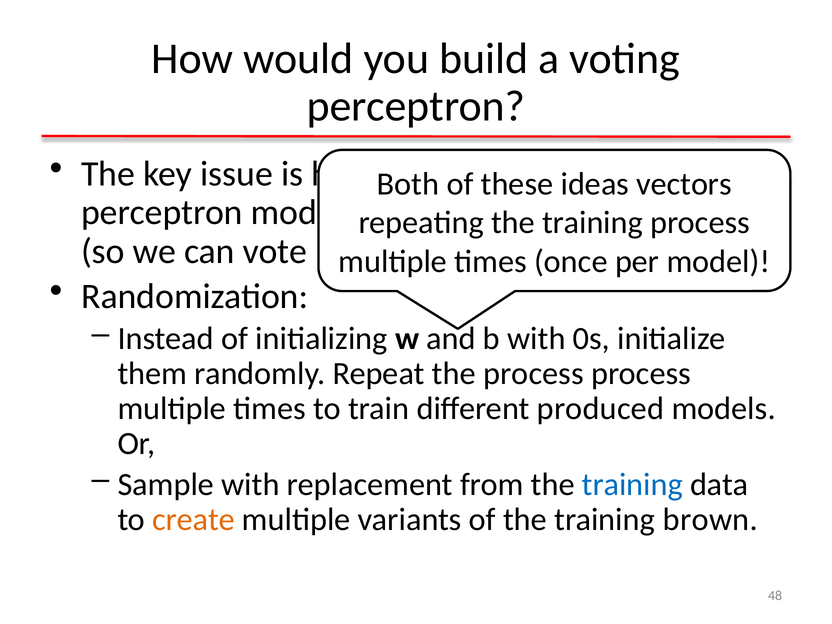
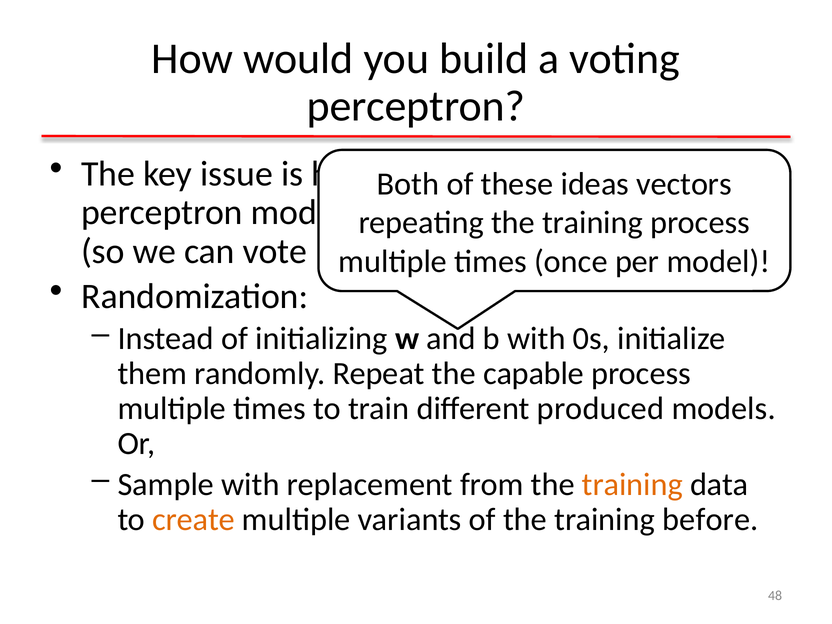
the process: process -> capable (534, 374)
training colour: blue -> orange (632, 484)
brown: brown -> before (710, 519)
